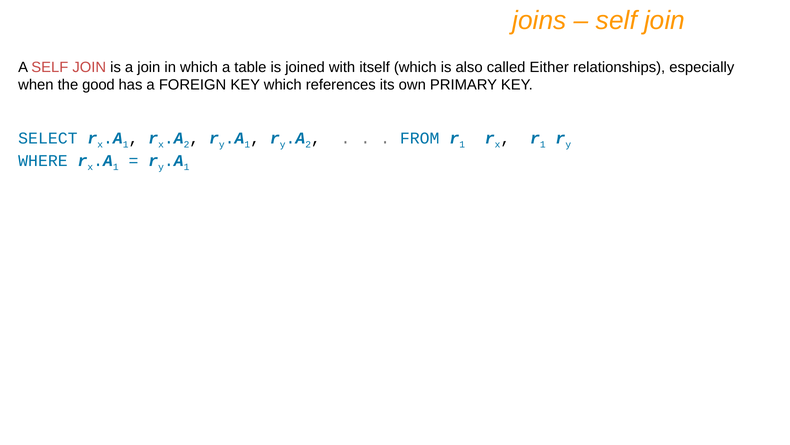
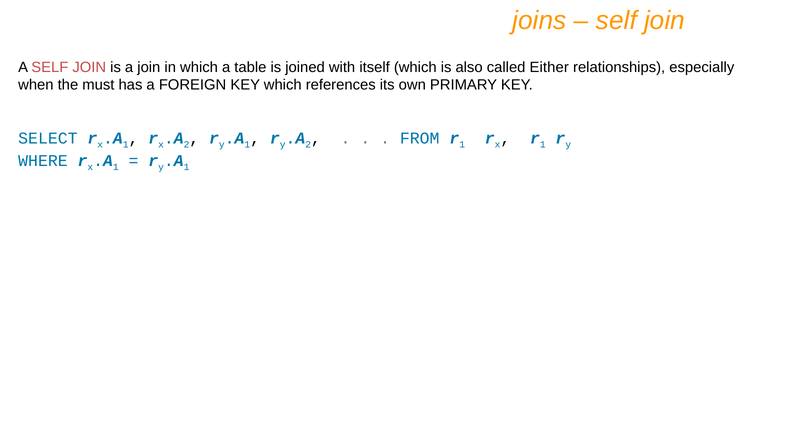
good: good -> must (98, 85)
